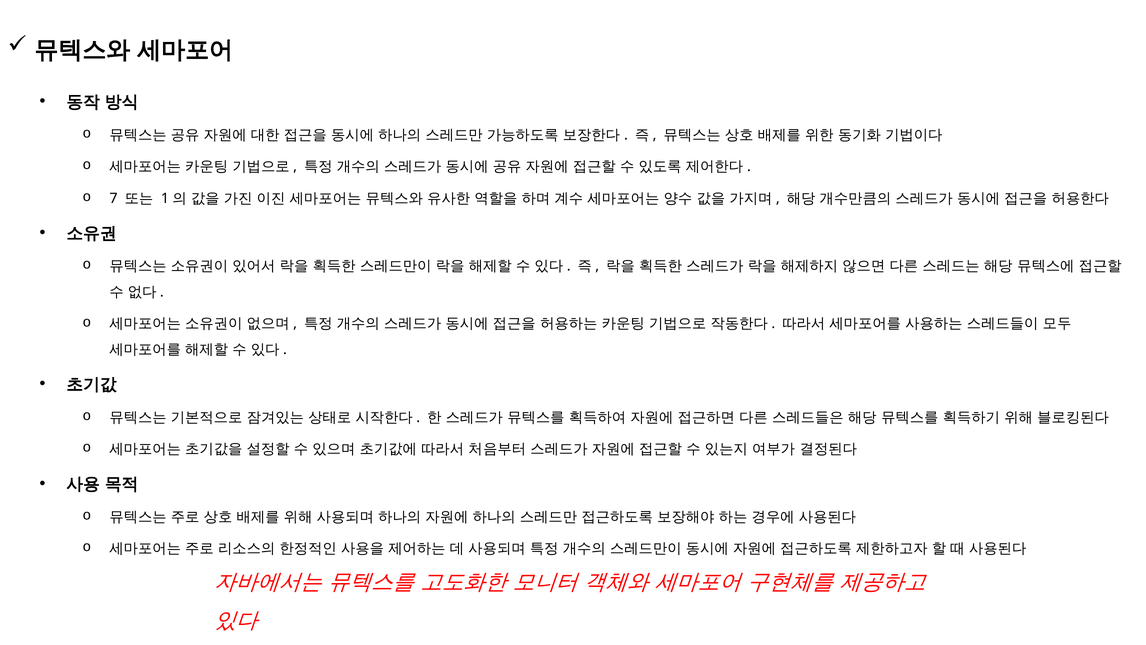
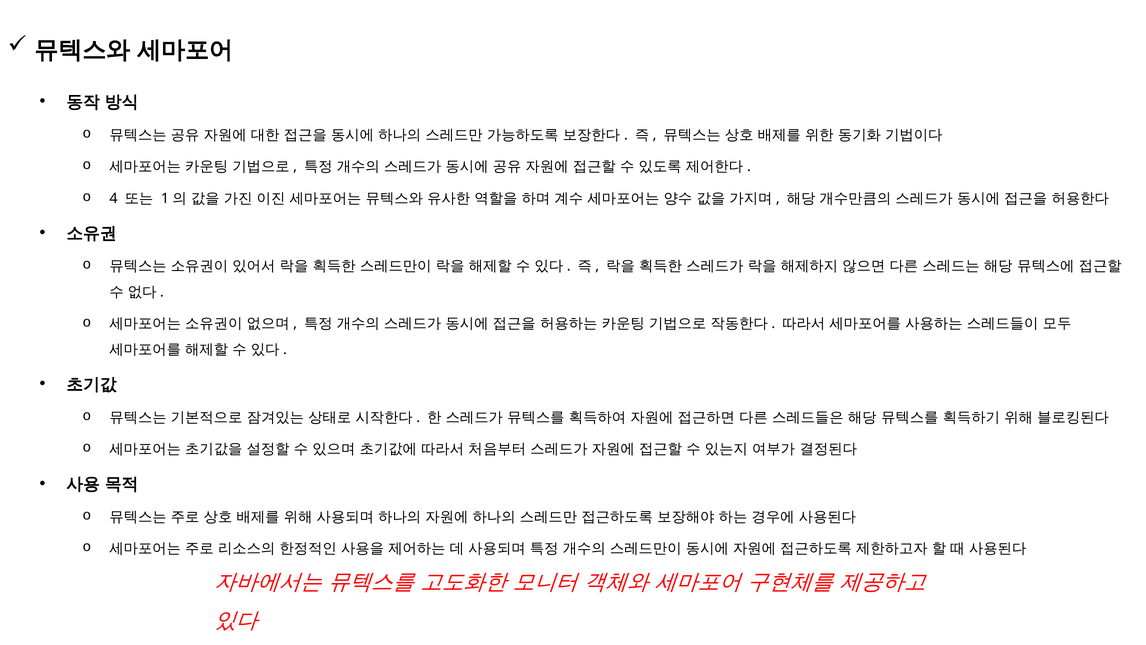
7: 7 -> 4 (113, 198)
